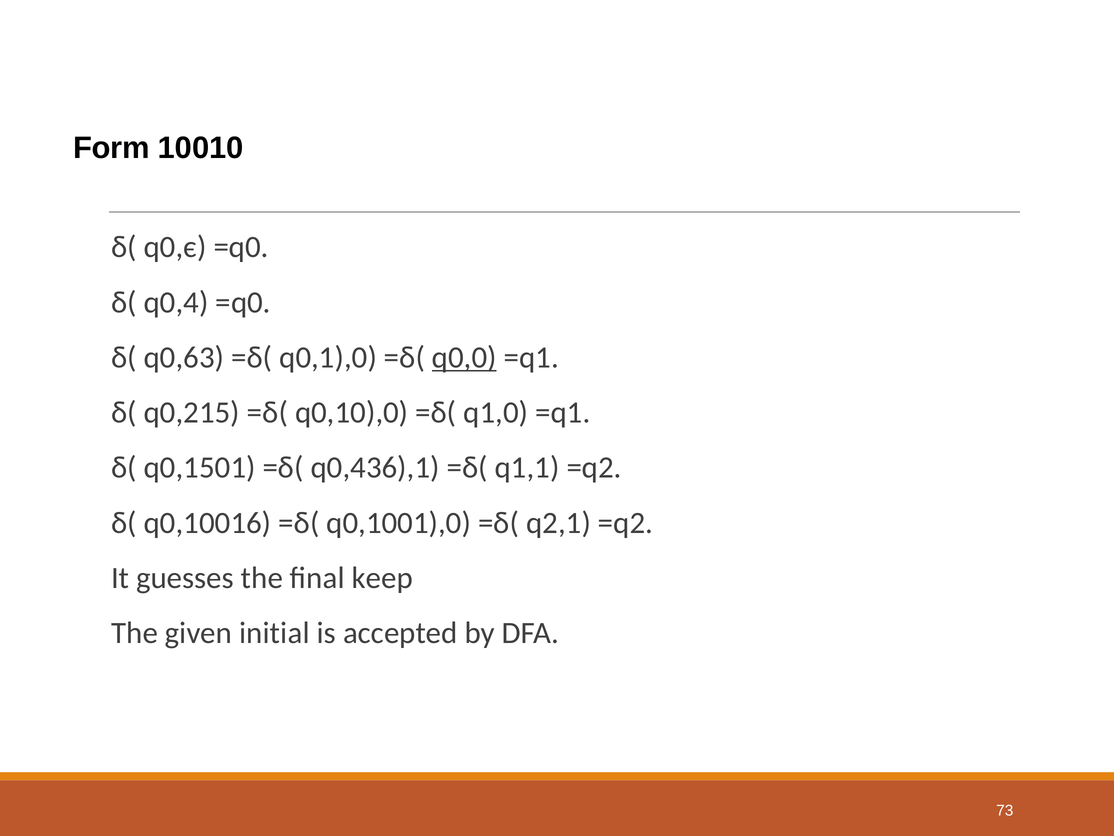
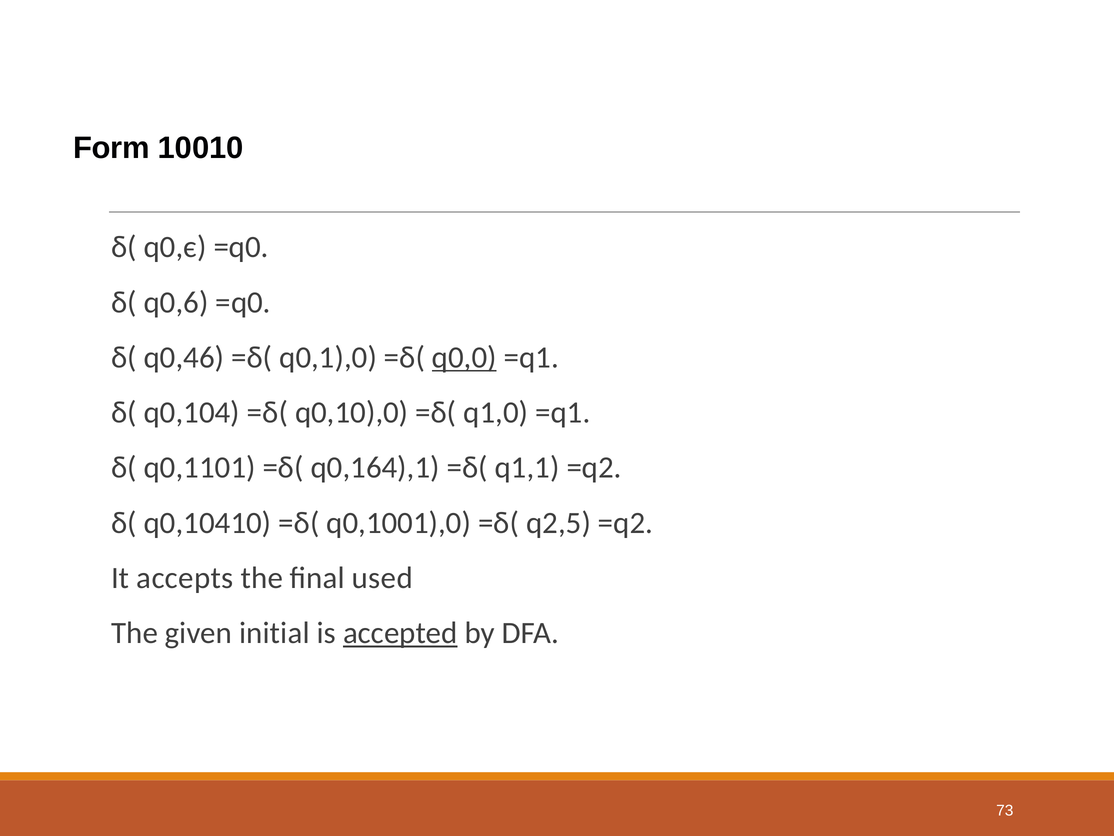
q0,4: q0,4 -> q0,6 (176, 302)
q0,63: q0,63 -> q0,46 (184, 357)
q0,215: q0,215 -> q0,104 (192, 412)
q0,1501: q0,1501 -> q0,1101 (200, 467)
q0,436),1: q0,436),1 -> q0,164),1 (375, 467)
q0,10016: q0,10016 -> q0,10410 (208, 522)
q2,1: q2,1 -> q2,5 (558, 522)
guesses: guesses -> accepts (185, 578)
keep: keep -> used (382, 578)
accepted underline: none -> present (400, 633)
